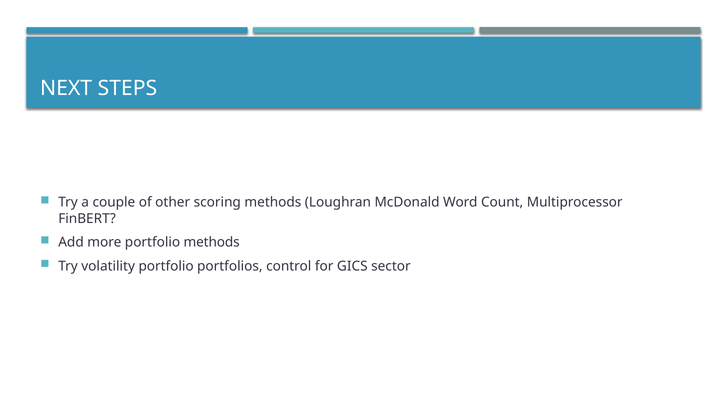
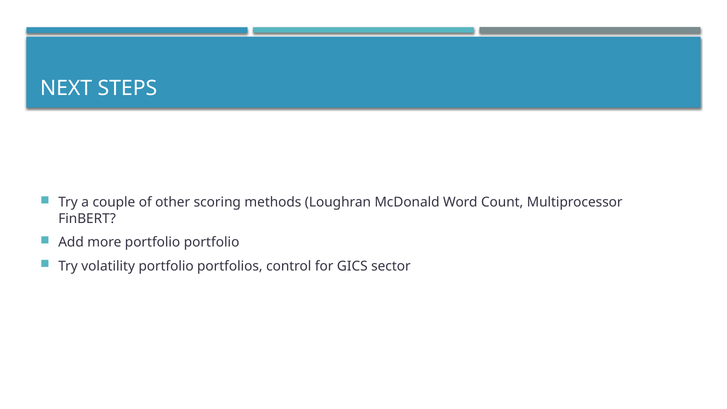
portfolio methods: methods -> portfolio (212, 242)
